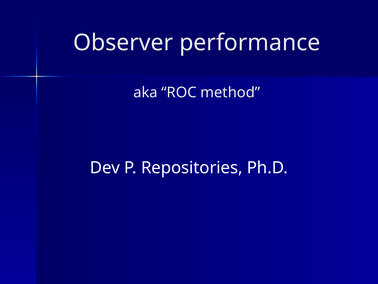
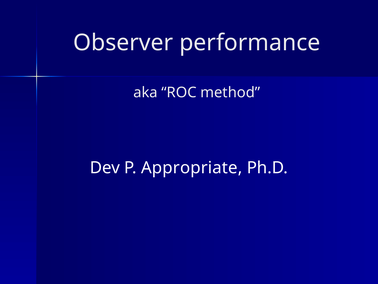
Repositories: Repositories -> Appropriate (192, 168)
